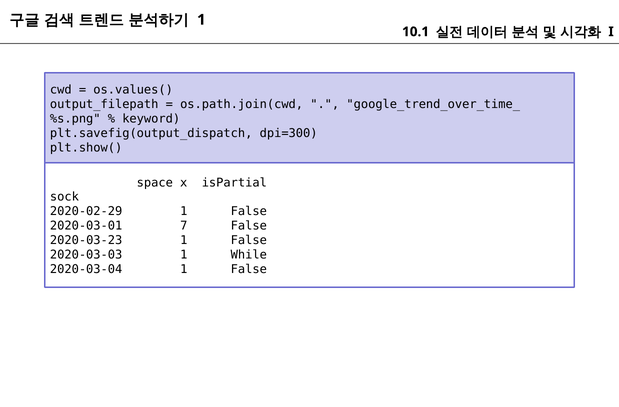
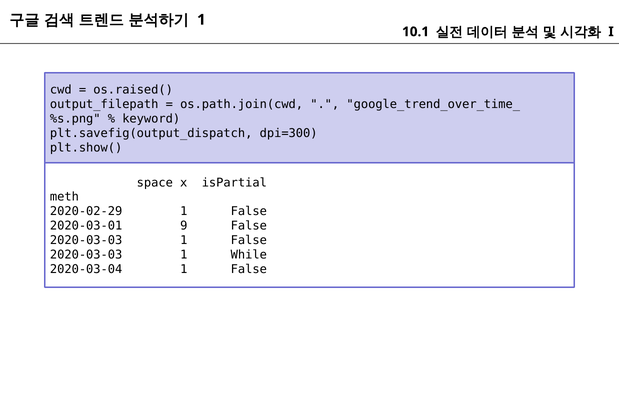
os.values(: os.values( -> os.raised( (133, 90)
sock: sock -> meth (64, 197)
7: 7 -> 9 (184, 226)
2020-03-23: 2020-03-23 -> 2020-03-03 (86, 240)
